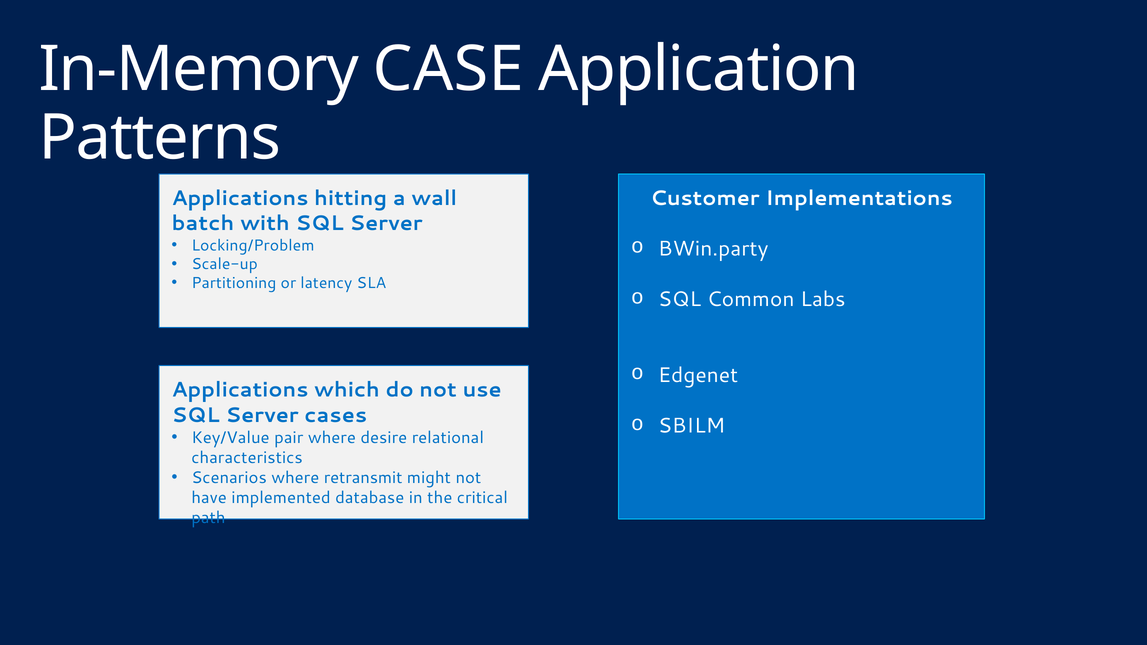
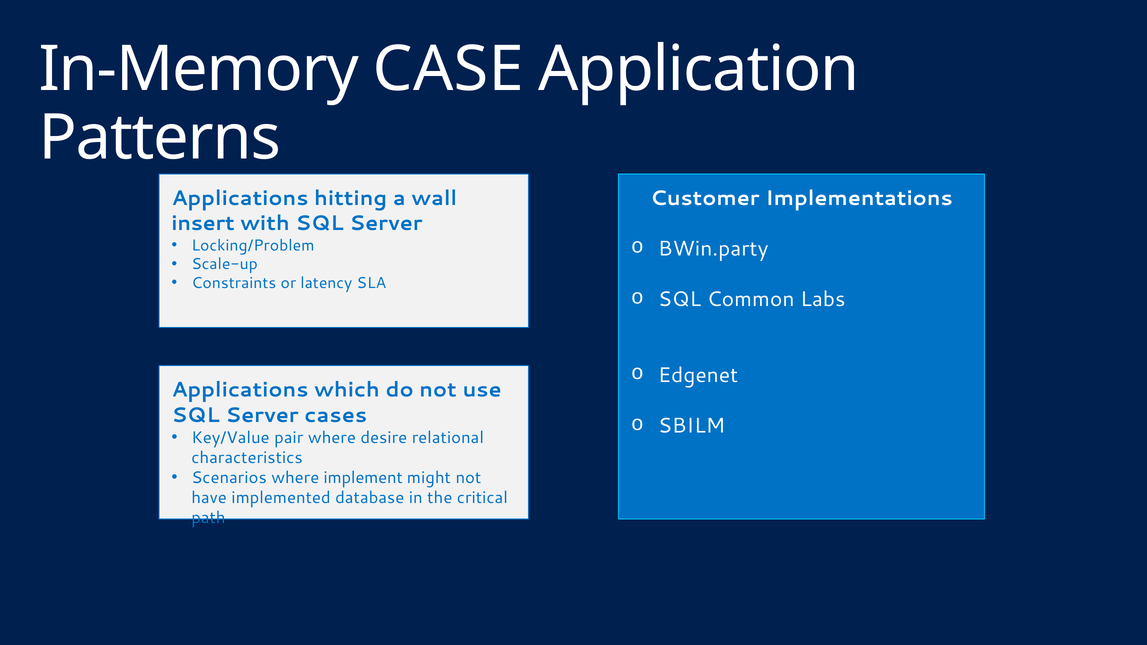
batch: batch -> insert (203, 224)
Partitioning: Partitioning -> Constraints (234, 283)
retransmit: retransmit -> implement (363, 478)
